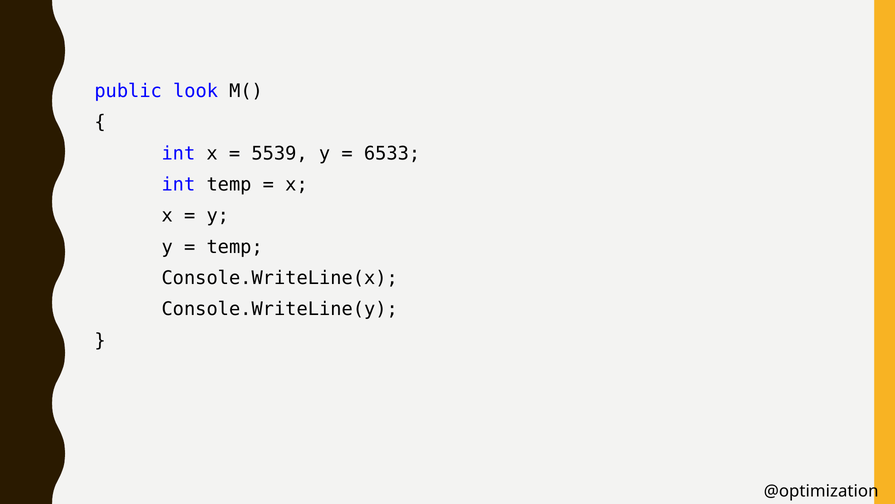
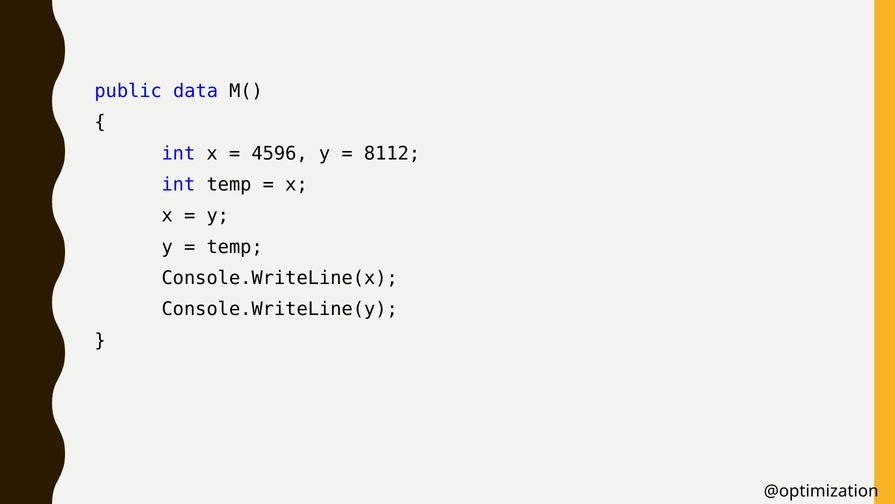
look: look -> data (196, 91)
5539: 5539 -> 4596 (280, 153)
6533: 6533 -> 8112 (392, 153)
